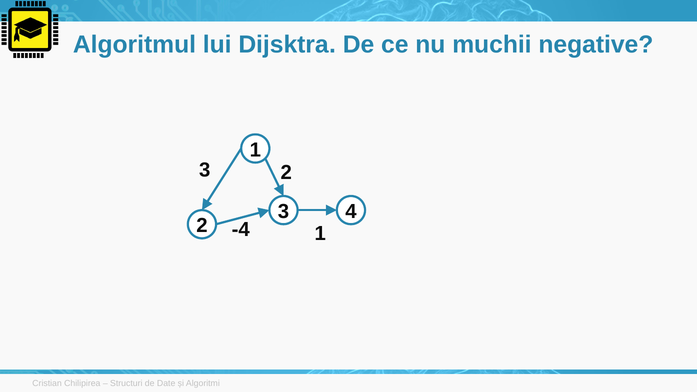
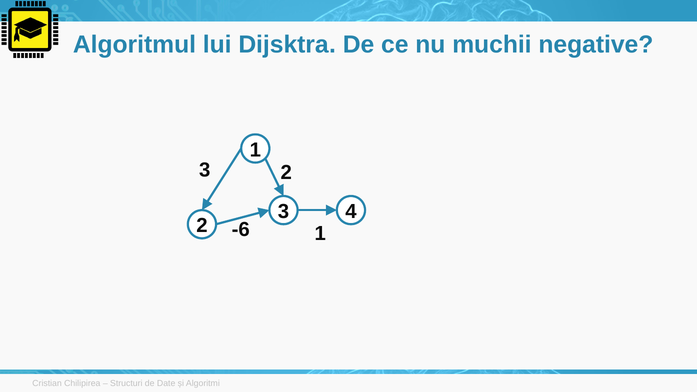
-4: -4 -> -6 (241, 230)
